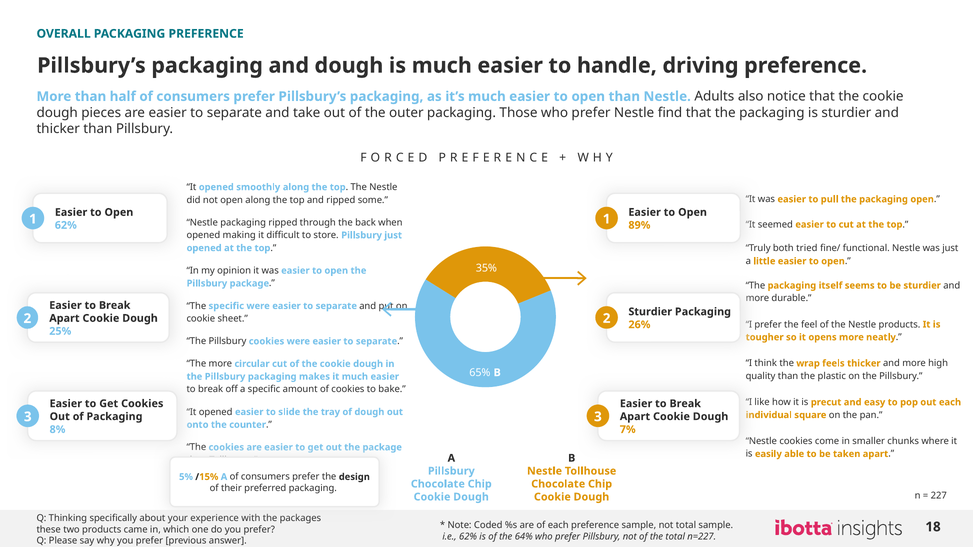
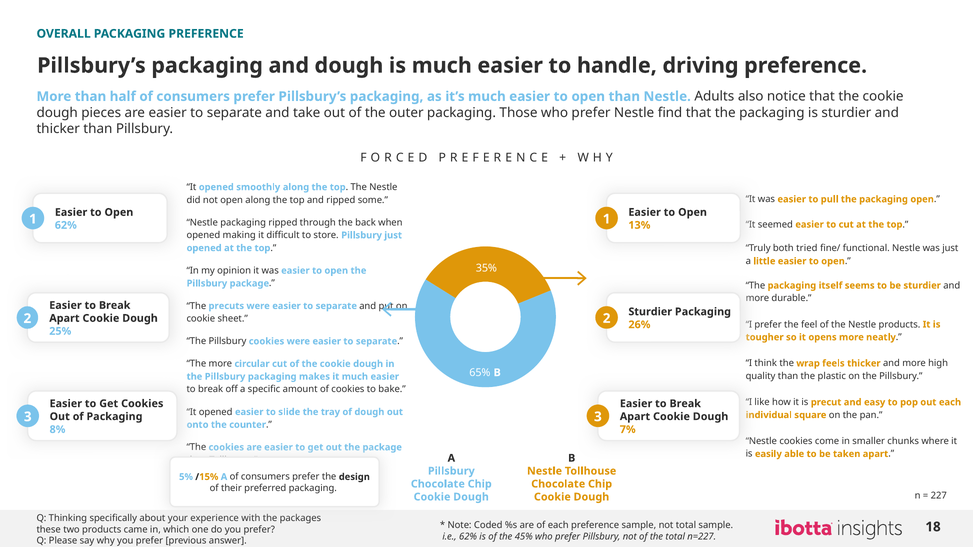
89%: 89% -> 13% (639, 225)
specific: specific -> precuts (226, 306)
64%: 64% -> 45% (524, 537)
